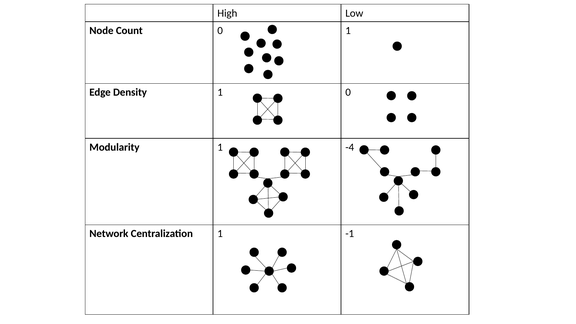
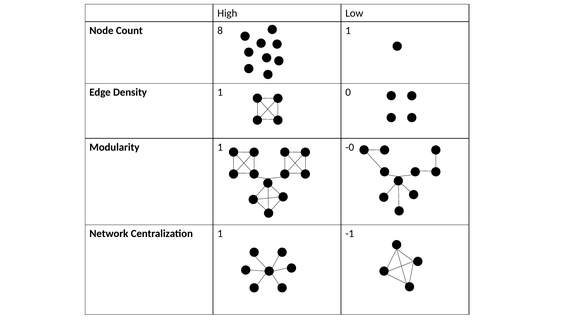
Count 0: 0 -> 8 (220, 31)
-4: -4 -> -0 (350, 147)
